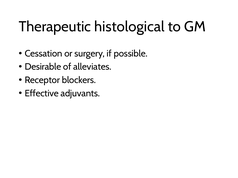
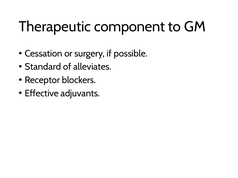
histological: histological -> component (130, 27)
Desirable: Desirable -> Standard (43, 67)
